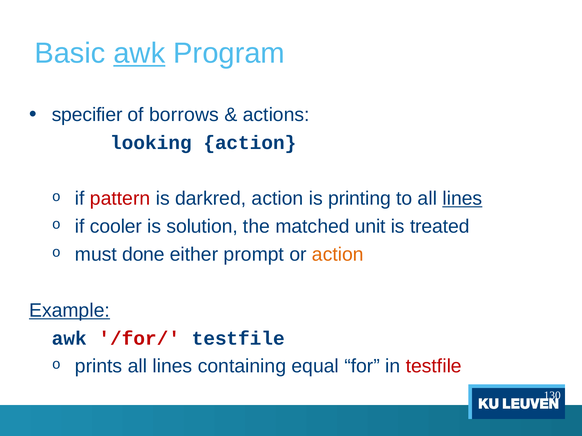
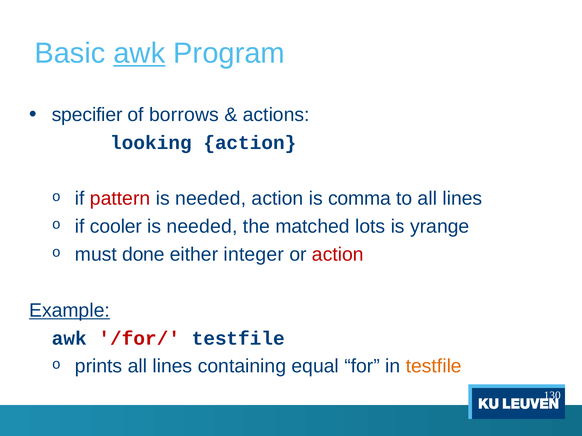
darkred: darkred -> needed (211, 199)
printing: printing -> comma (360, 199)
lines underline: present -> none (462, 199)
solution: solution -> needed (202, 227)
unit: unit -> lots (370, 227)
treated: treated -> yrange (440, 227)
prompt: prompt -> integer (254, 255)
action colour: orange -> red (338, 255)
testfile colour: red -> orange (434, 367)
